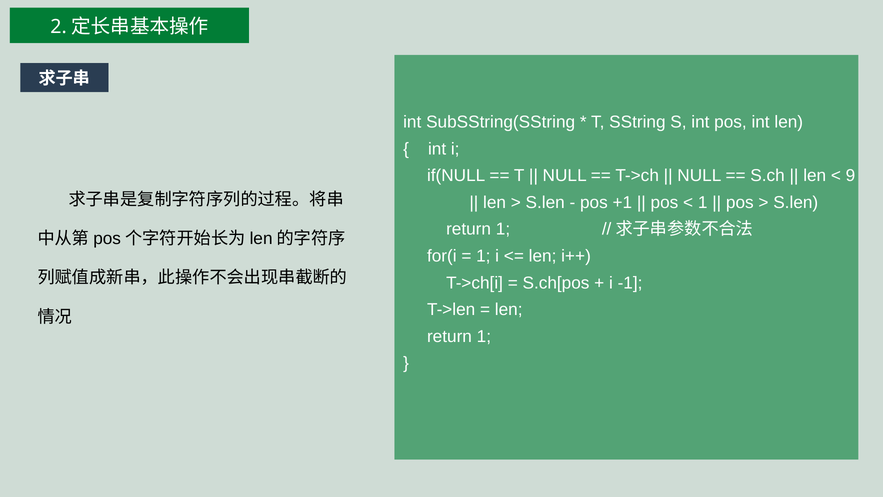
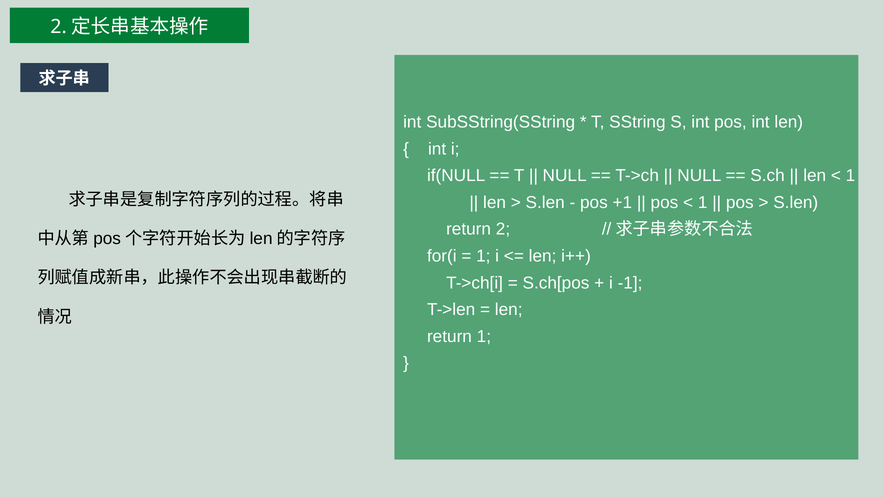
9: 9 -> 1 (851, 176)
1: 1 -> 2 (503, 229)
